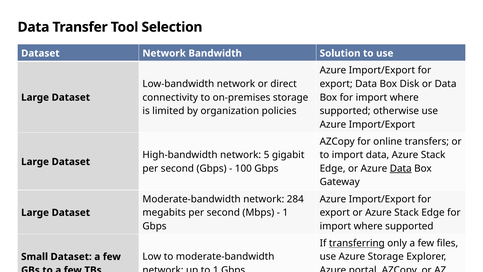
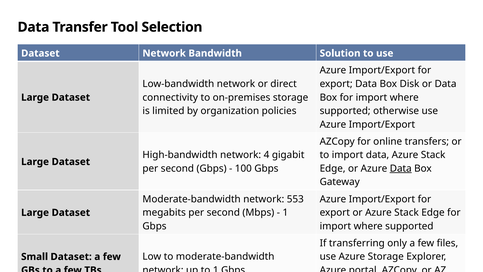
5: 5 -> 4 (267, 155)
284: 284 -> 553 (295, 199)
transferring underline: present -> none (357, 243)
